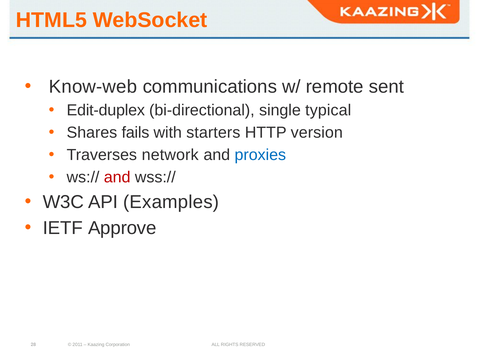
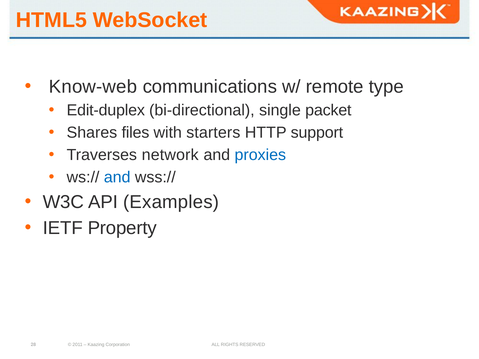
sent: sent -> type (386, 87)
typical: typical -> packet (328, 110)
fails: fails -> files (135, 133)
version: version -> support (317, 133)
and colour: red -> blue (117, 177)
Approve: Approve -> Property (122, 228)
